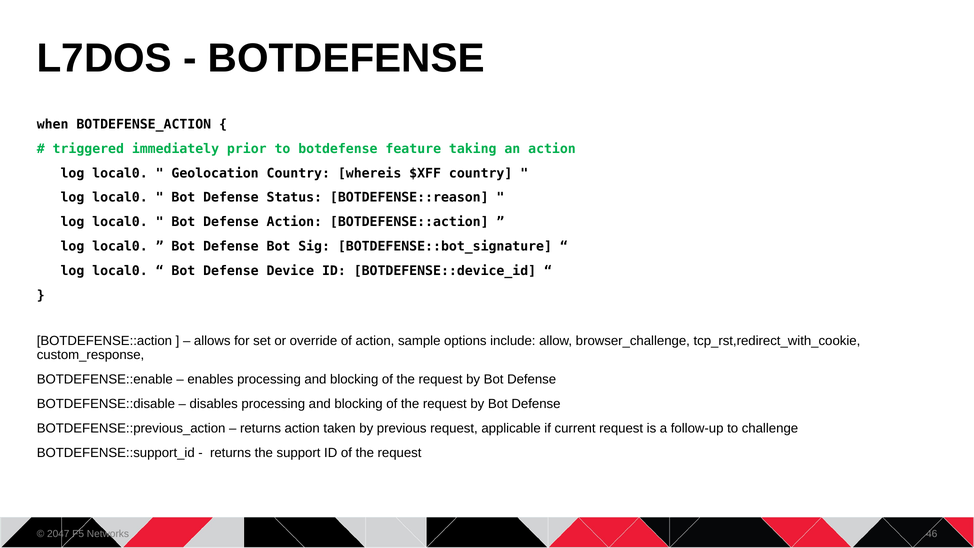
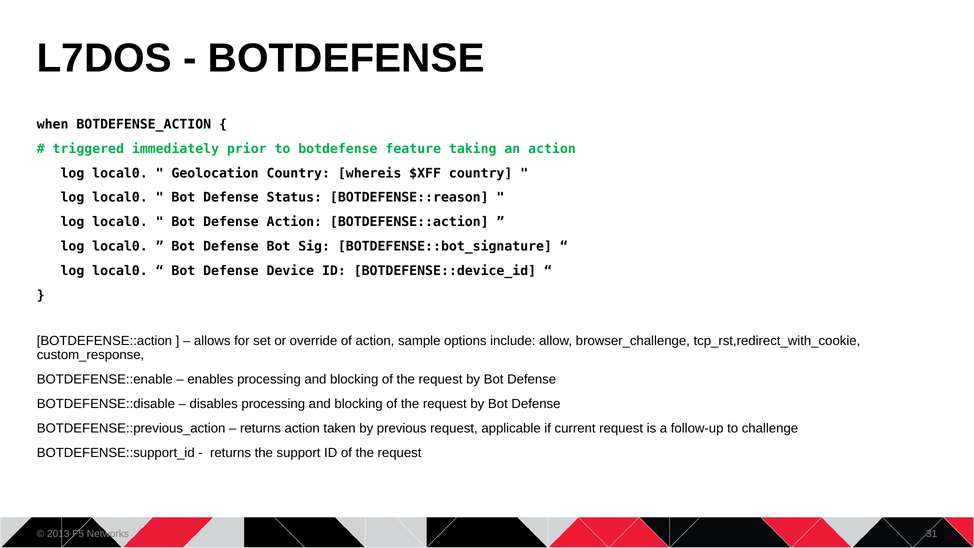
2047: 2047 -> 2013 (58, 534)
46: 46 -> 31 (932, 534)
